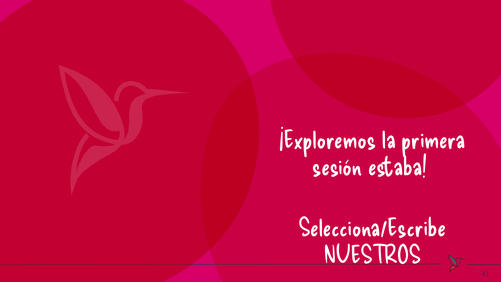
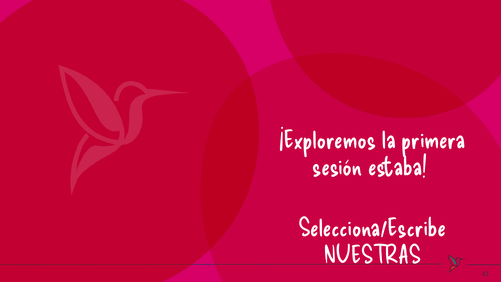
NUESTROS: NUESTROS -> NUESTRAS (372, 255)
